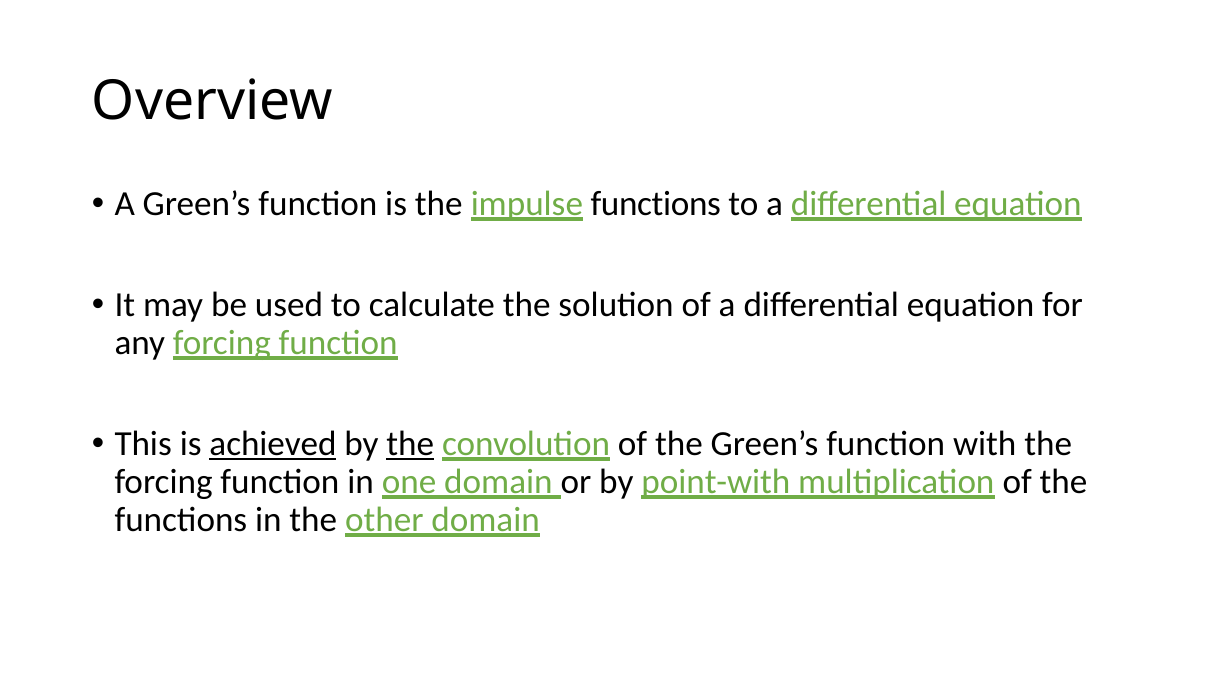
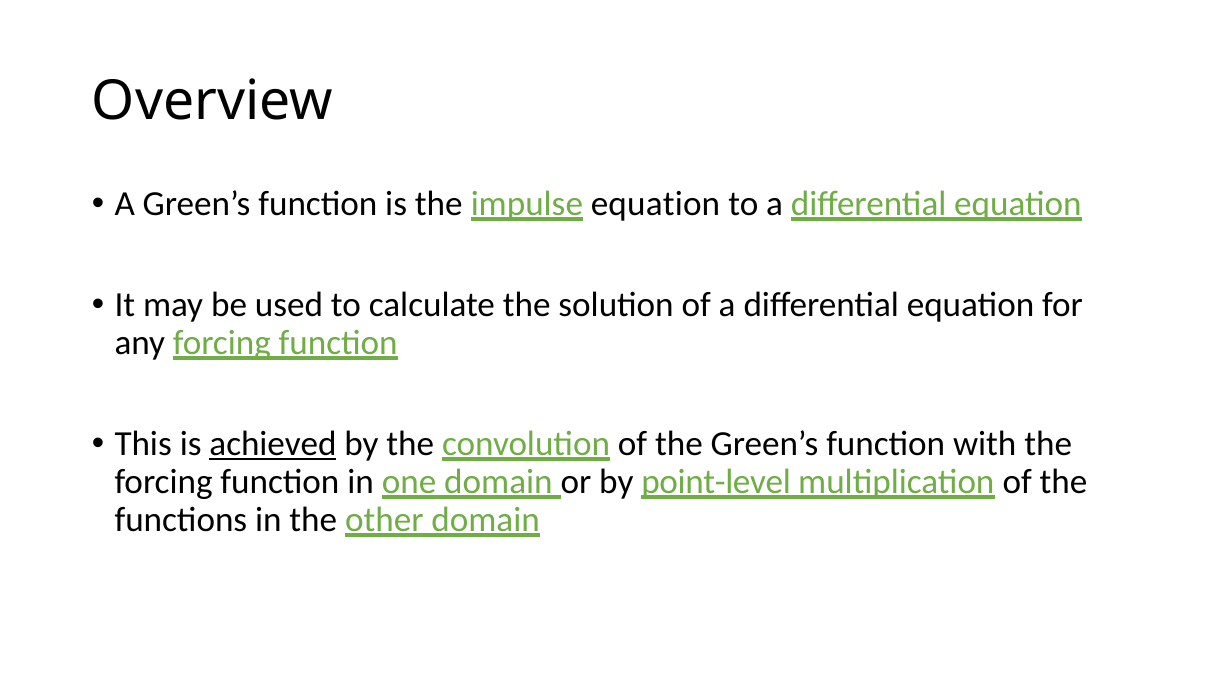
impulse functions: functions -> equation (655, 204)
the underline: present -> none (410, 444)
point-with: point-with -> point-level (716, 482)
